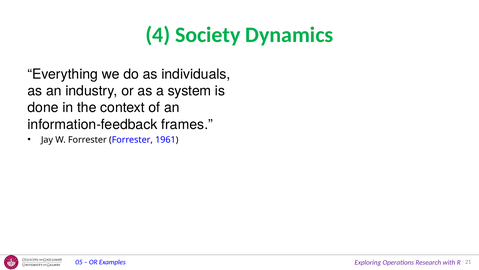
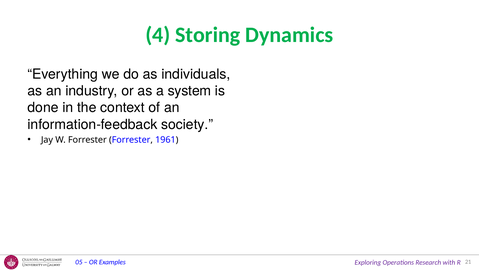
Society: Society -> Storing (208, 35)
frames: frames -> society (187, 124)
